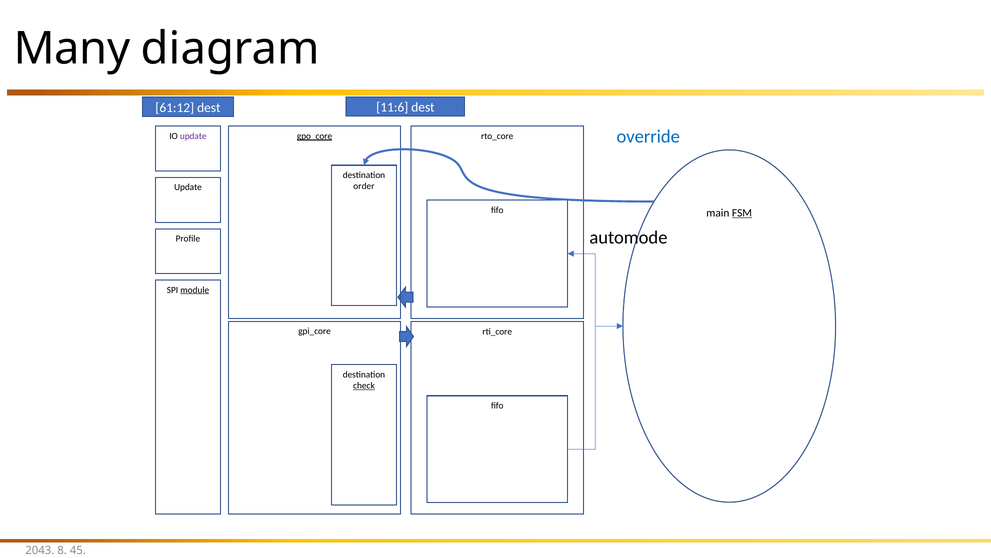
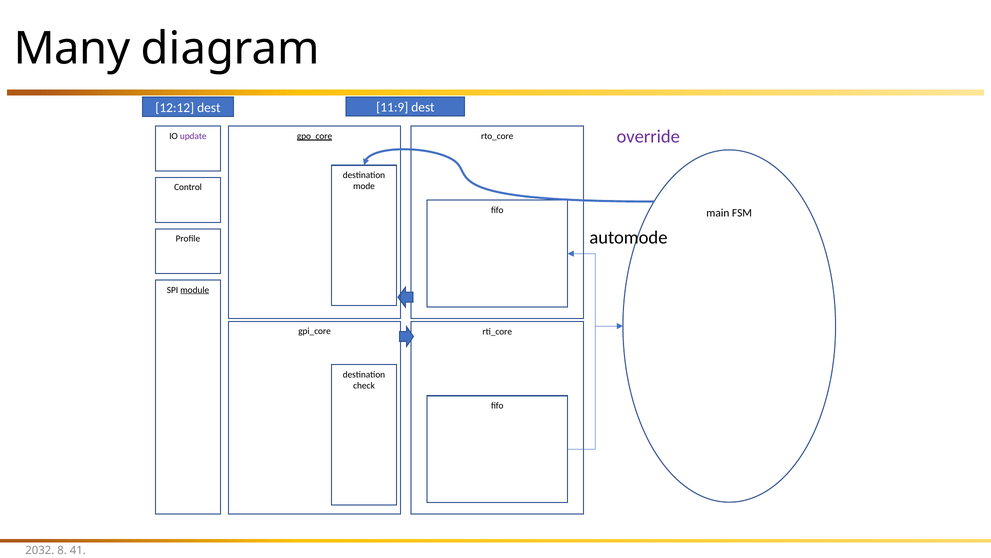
11:6: 11:6 -> 11:9 (392, 107)
61:12: 61:12 -> 12:12 (175, 108)
override colour: blue -> purple (648, 136)
order: order -> mode (364, 186)
Update: Update -> Control (188, 187)
FSM underline: present -> none (742, 213)
check underline: present -> none (364, 385)
2043: 2043 -> 2032 (40, 550)
45: 45 -> 41 (78, 550)
